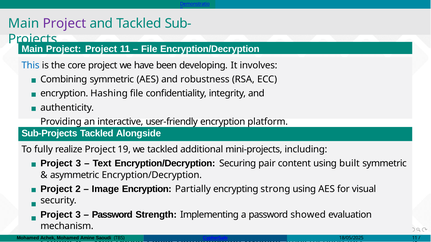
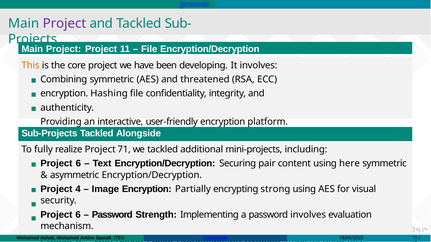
This colour: blue -> orange (31, 65)
robustness: robustness -> threatened (205, 80)
19: 19 -> 71 (124, 150)
3: 3 -> 6 (78, 164)
built: built -> here (349, 164)
2: 2 -> 4 (78, 189)
3: 3 -> 6 (78, 215)
password showed: showed -> involves (308, 215)
